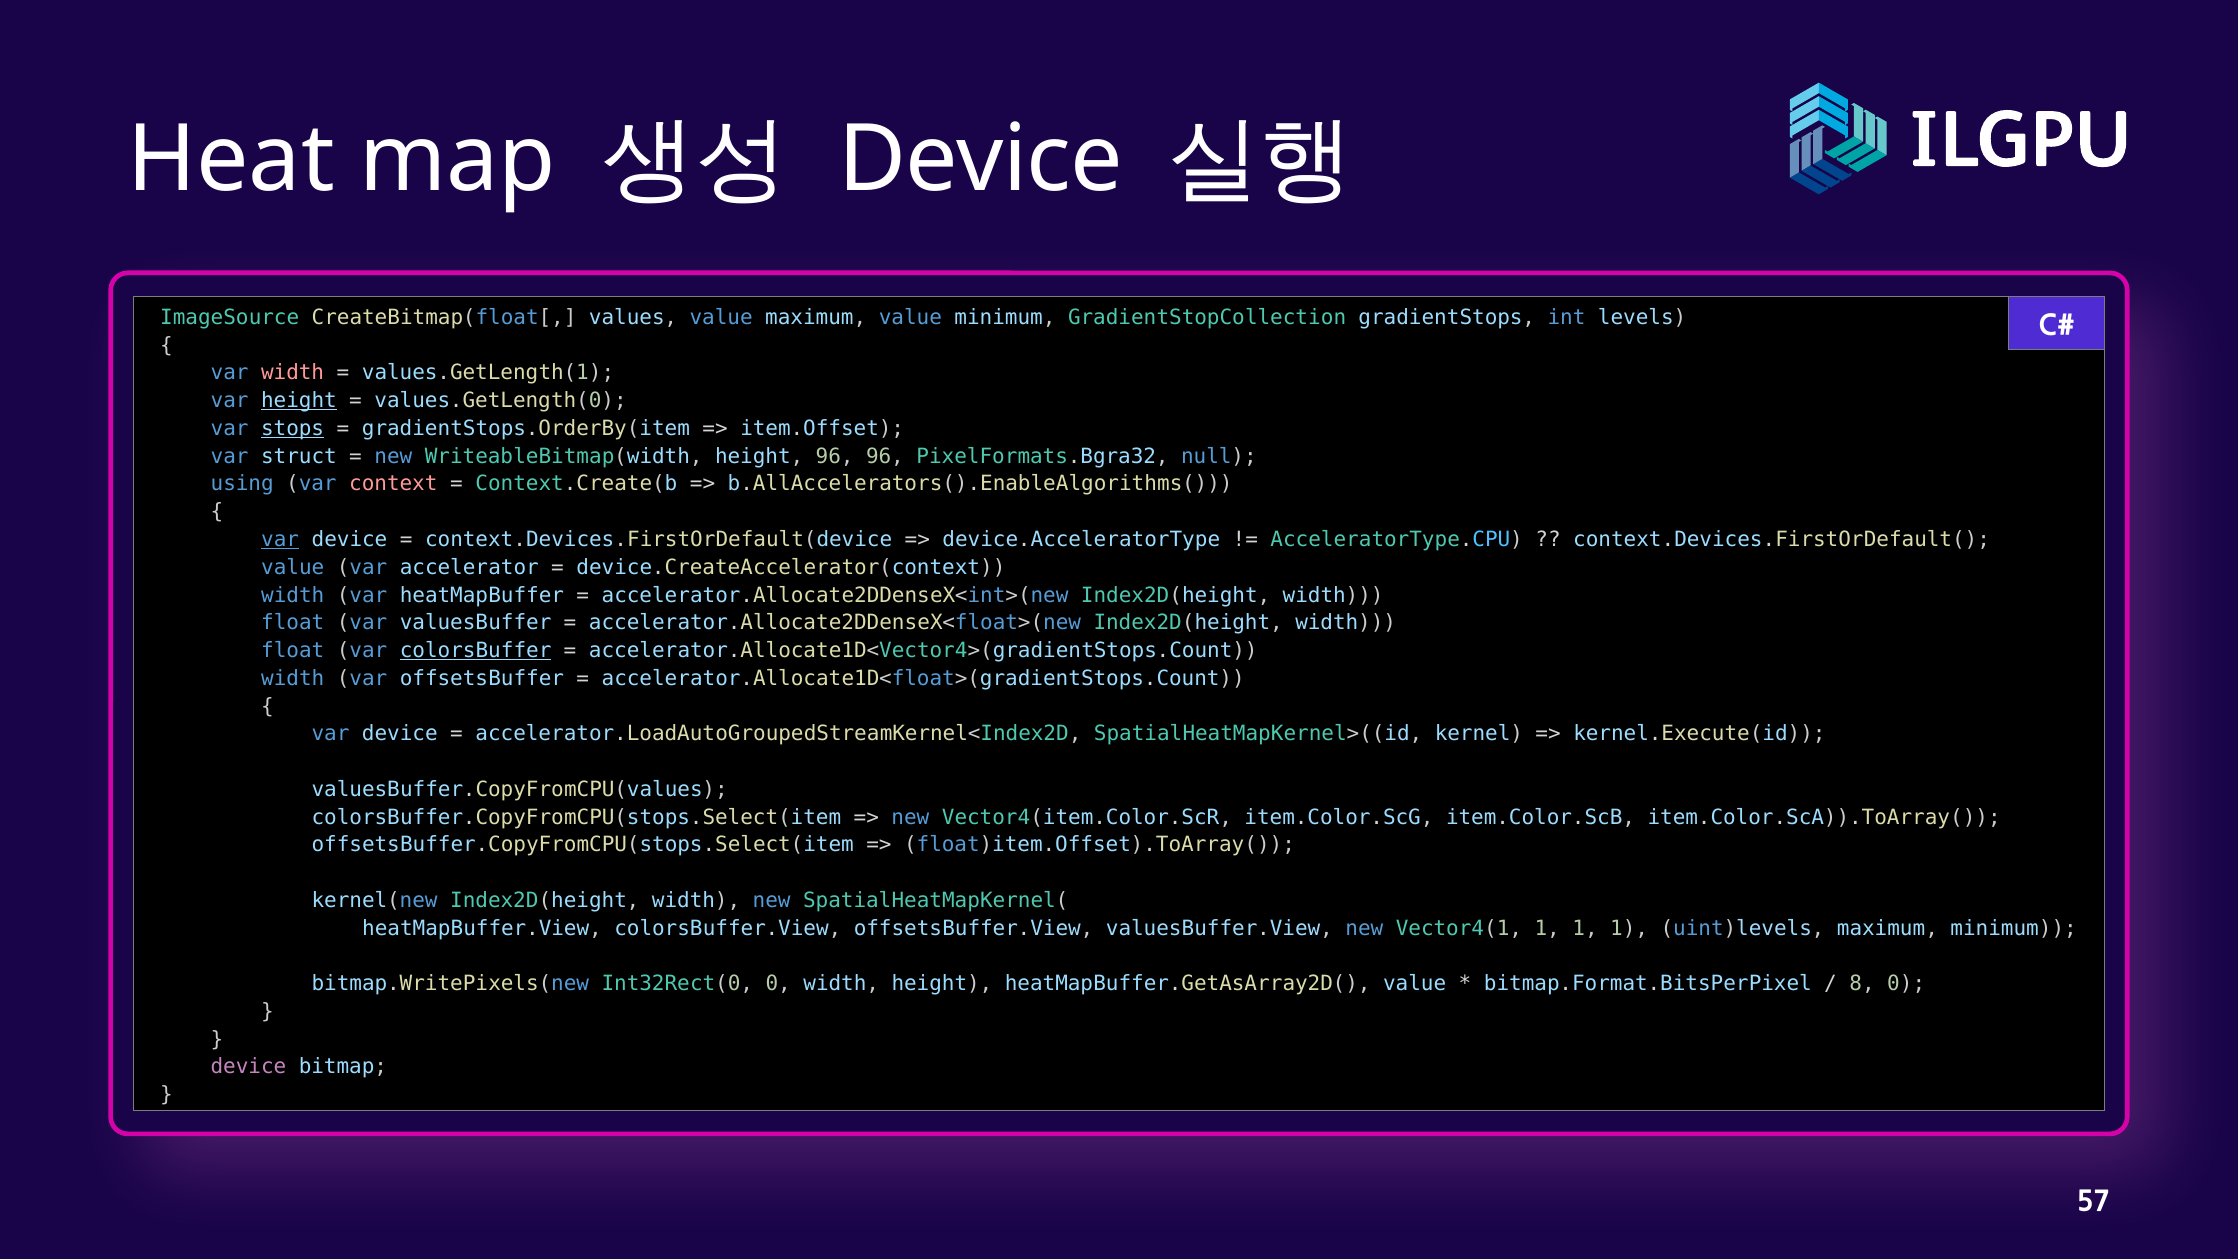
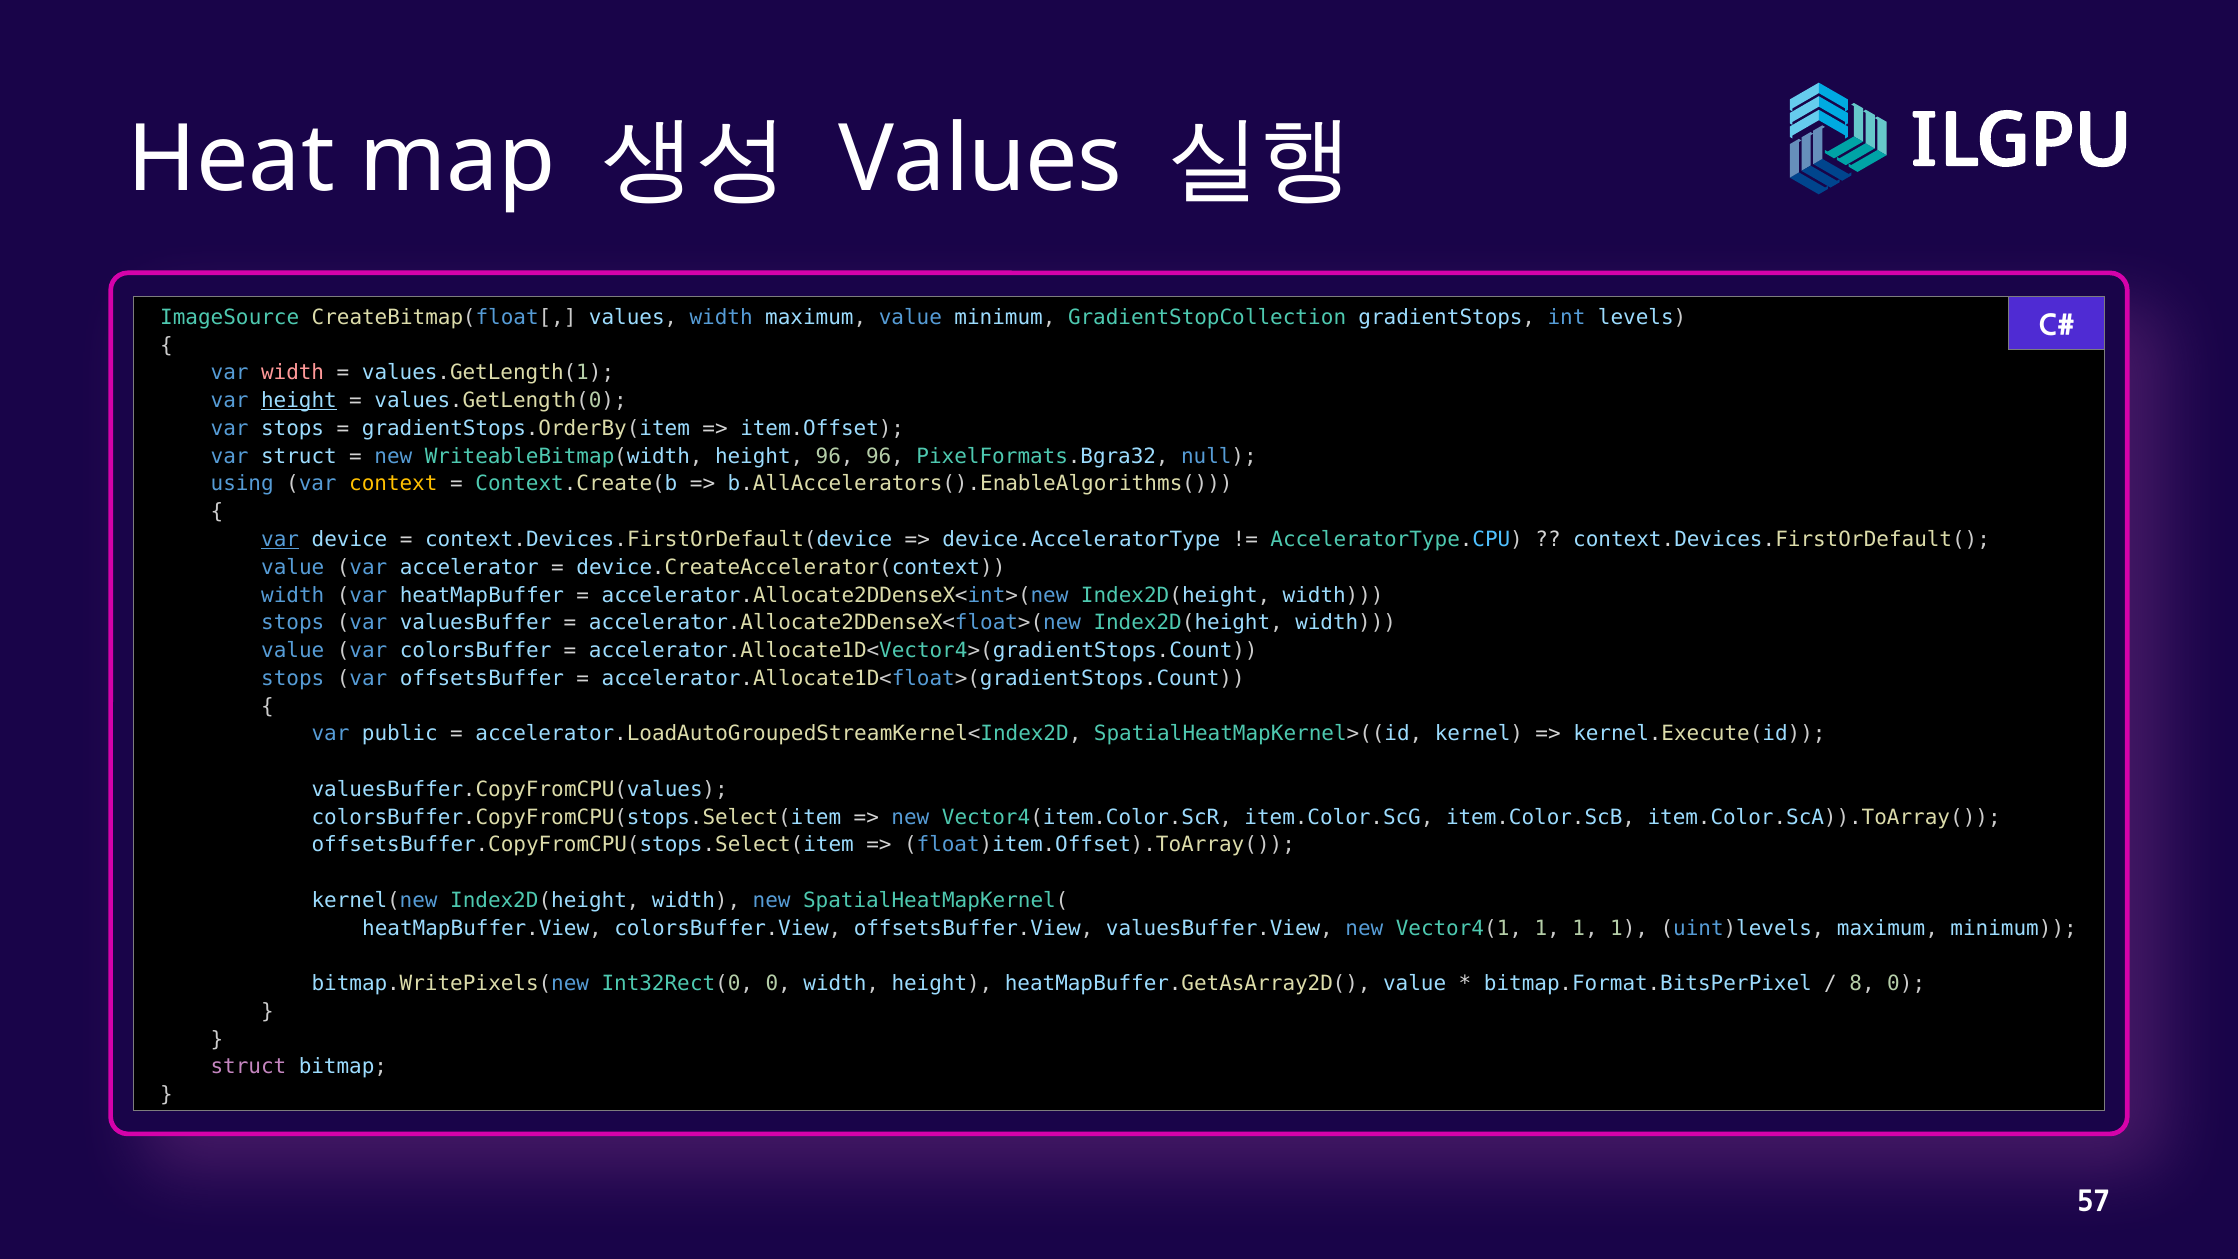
Device: Device -> Values (980, 160)
values value: value -> width (721, 317)
stops underline: present -> none (293, 428)
context colour: pink -> yellow (393, 484)
float: float -> stops (293, 623)
float: float -> value (293, 651)
colorsBuffer underline: present -> none (476, 651)
width: width -> stops (293, 678)
device: device -> public (400, 734)
device: device -> struct (248, 1067)
